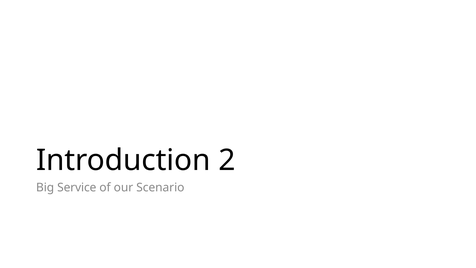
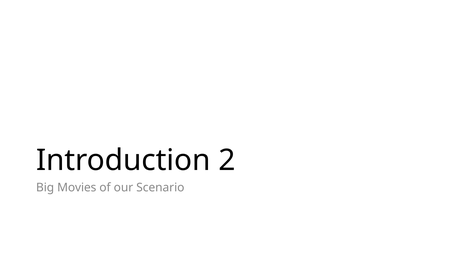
Service: Service -> Movies (77, 187)
